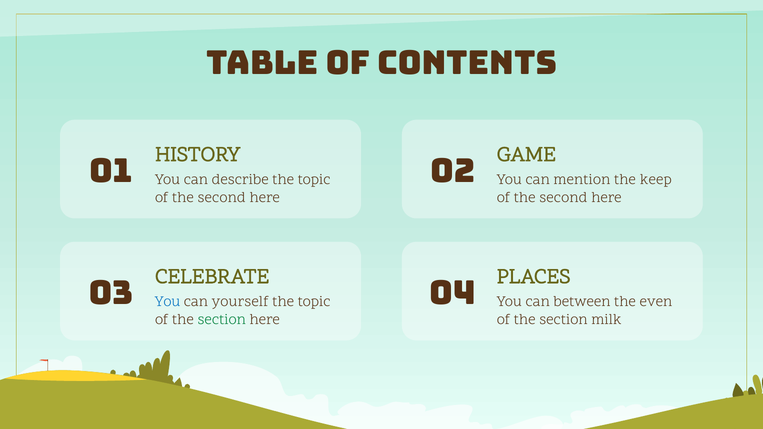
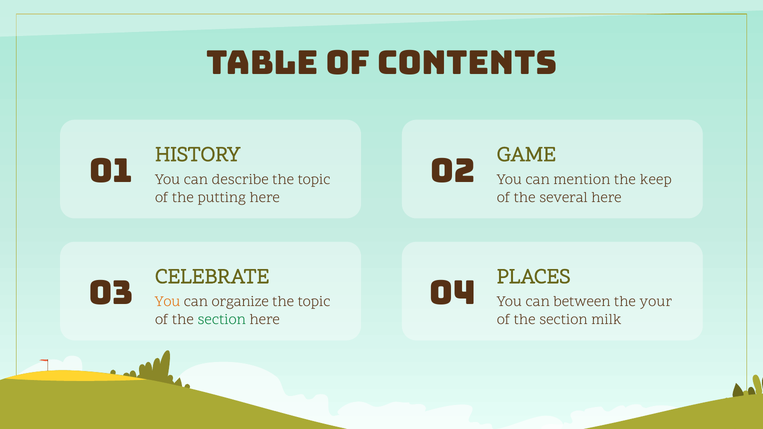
second: second -> putting (222, 197)
second: second -> several (563, 197)
You colour: blue -> orange (168, 302)
yourself: yourself -> organize (240, 302)
even: even -> your (656, 302)
